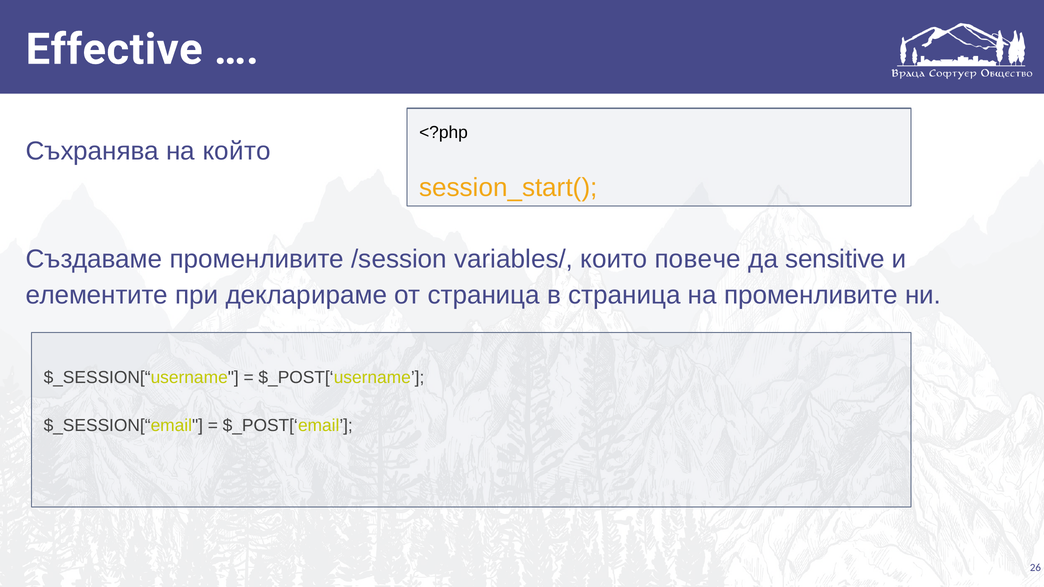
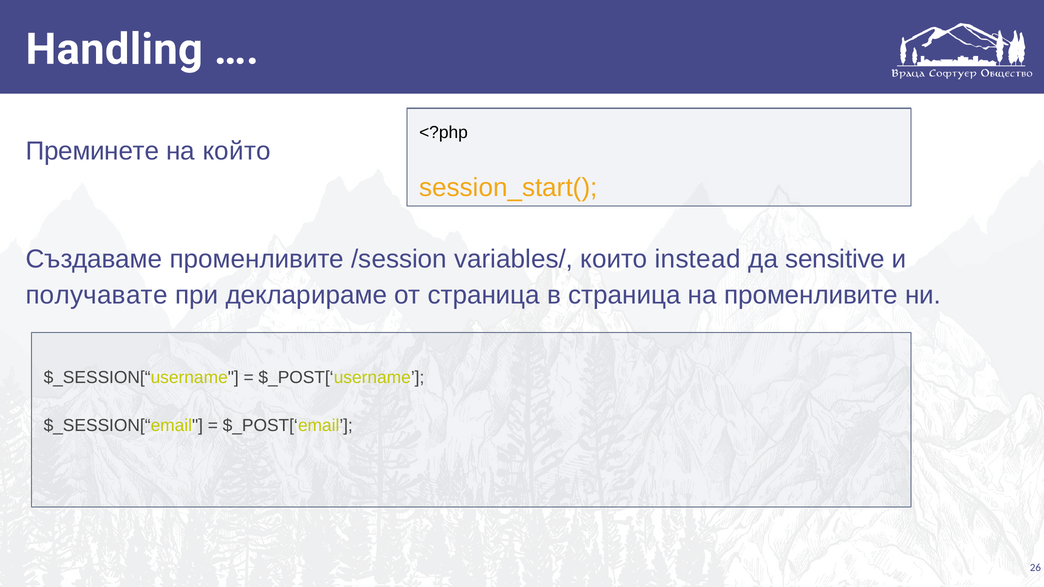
Effective: Effective -> Handling (114, 49)
Съхранява: Съхранява -> Преминете (92, 151)
повече: повече -> instead (698, 259)
елементите: елементите -> получавате (97, 295)
